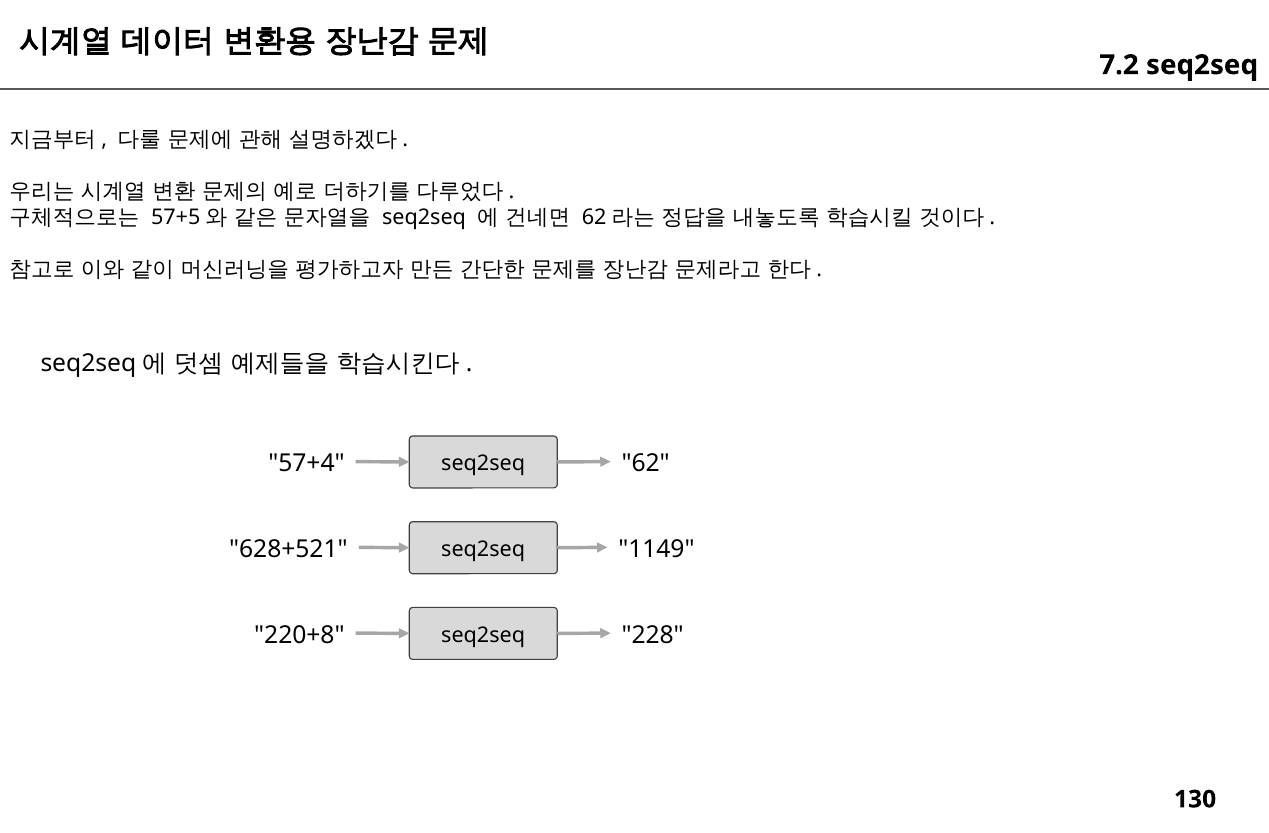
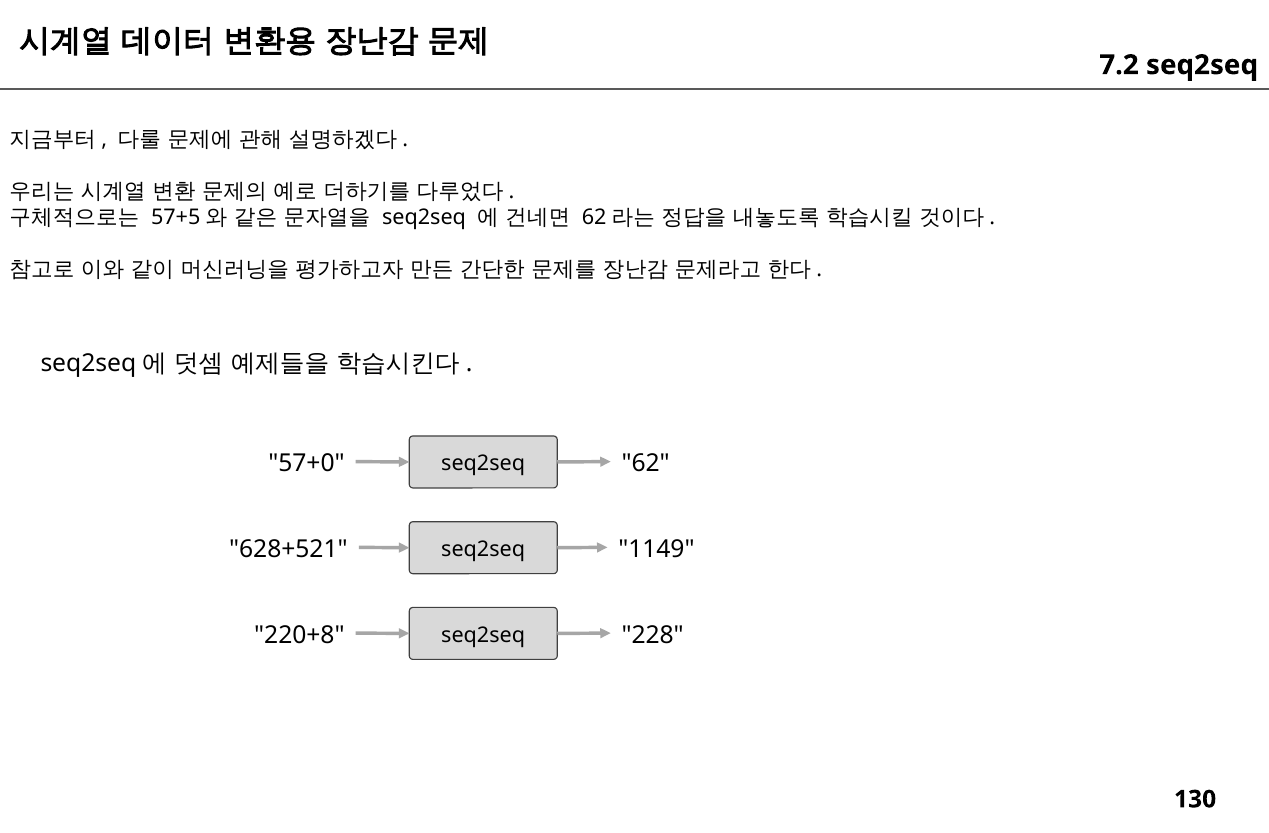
57+4: 57+4 -> 57+0 (306, 464)
